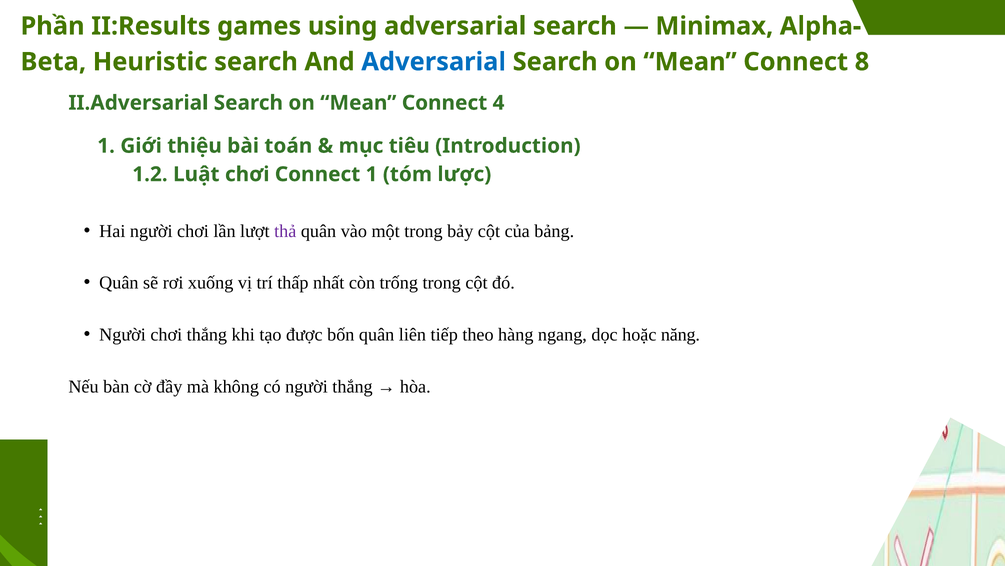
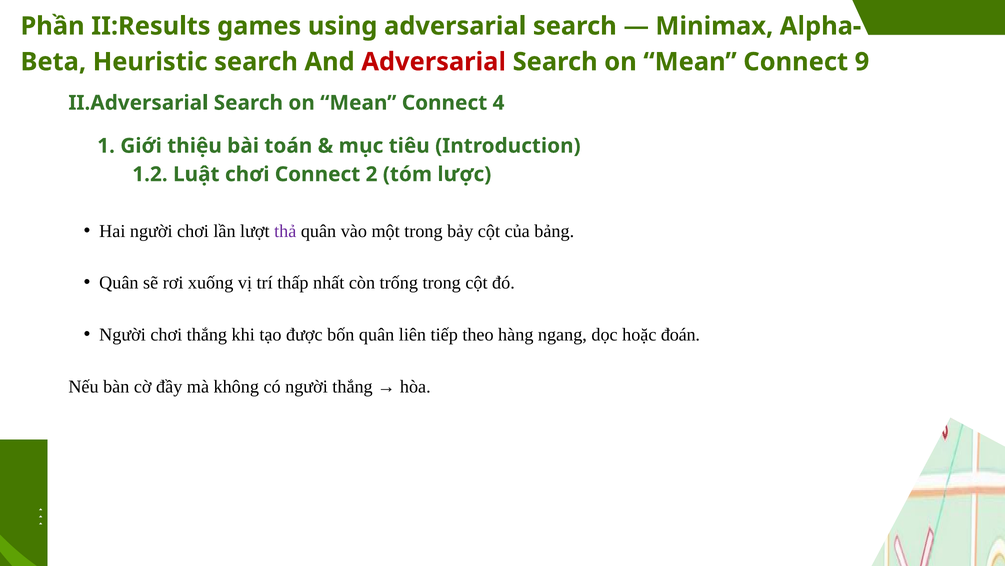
Adversarial colour: blue -> red (434, 62)
8: 8 -> 9 (862, 62)
Connect 1: 1 -> 2 (372, 174)
năng: năng -> đoán (680, 334)
